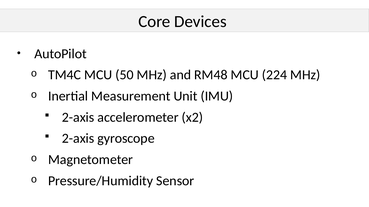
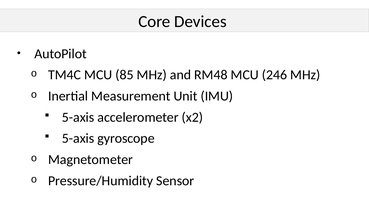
50: 50 -> 85 (125, 75)
224: 224 -> 246 (274, 75)
2-axis: 2-axis -> 5-axis (78, 118)
2-axis: 2-axis -> 5-axis (78, 139)
